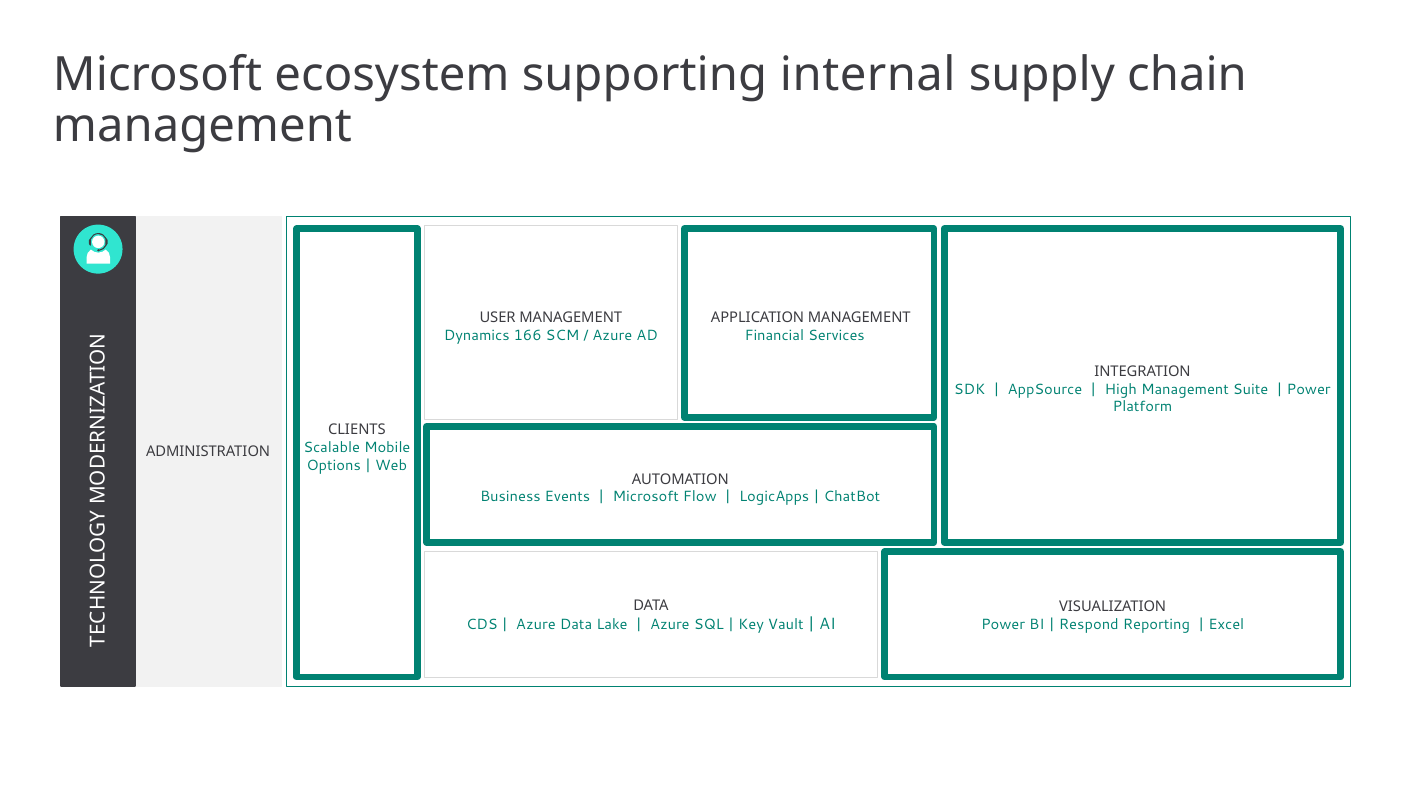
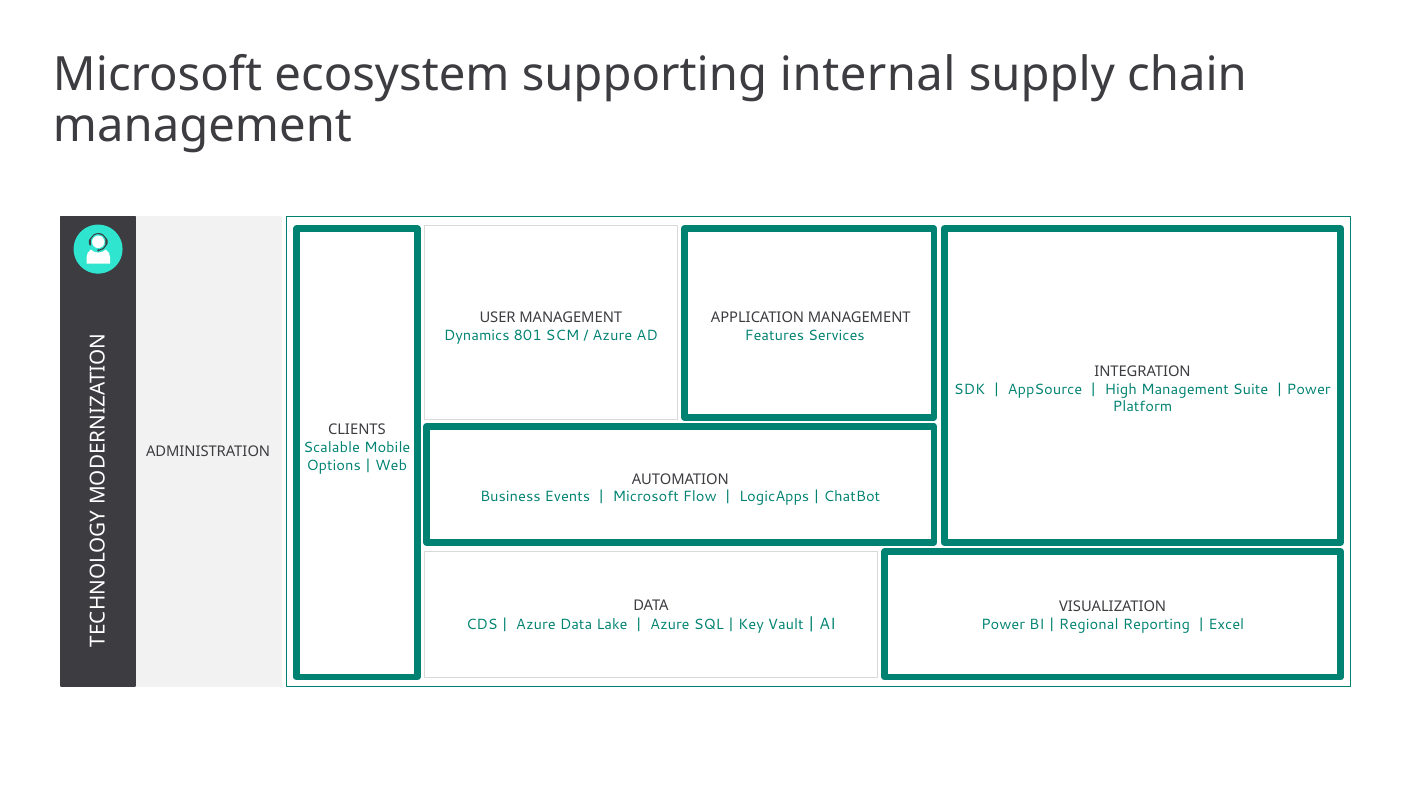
166: 166 -> 801 (528, 335)
Financial: Financial -> Features (774, 335)
Respond: Respond -> Regional (1089, 624)
